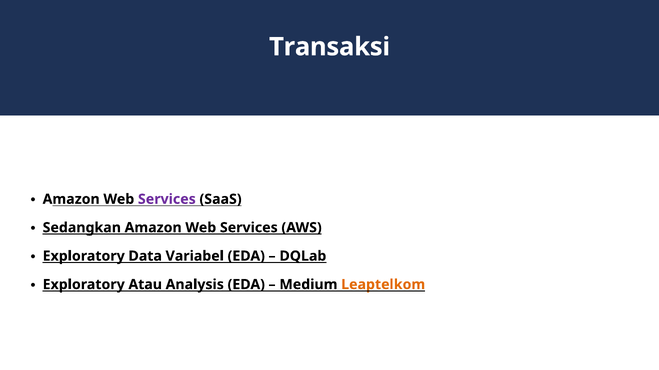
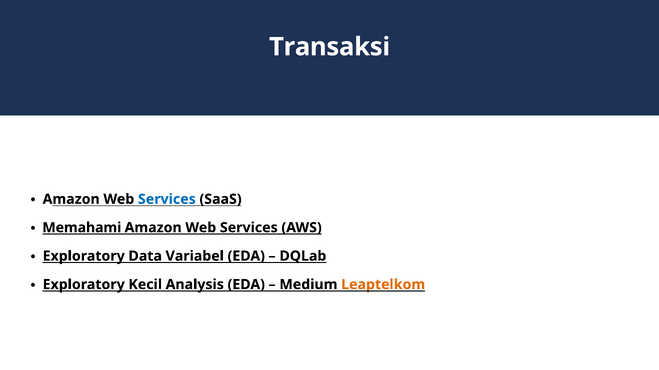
Services colour: purple -> blue (167, 200)
Sedangkan: Sedangkan -> Memahami (82, 228)
Atau: Atau -> Kecil (145, 285)
